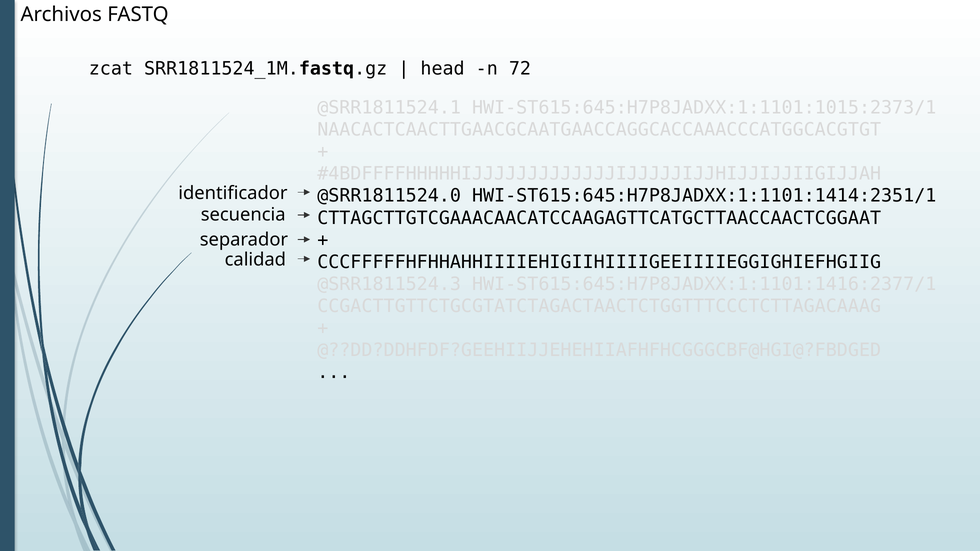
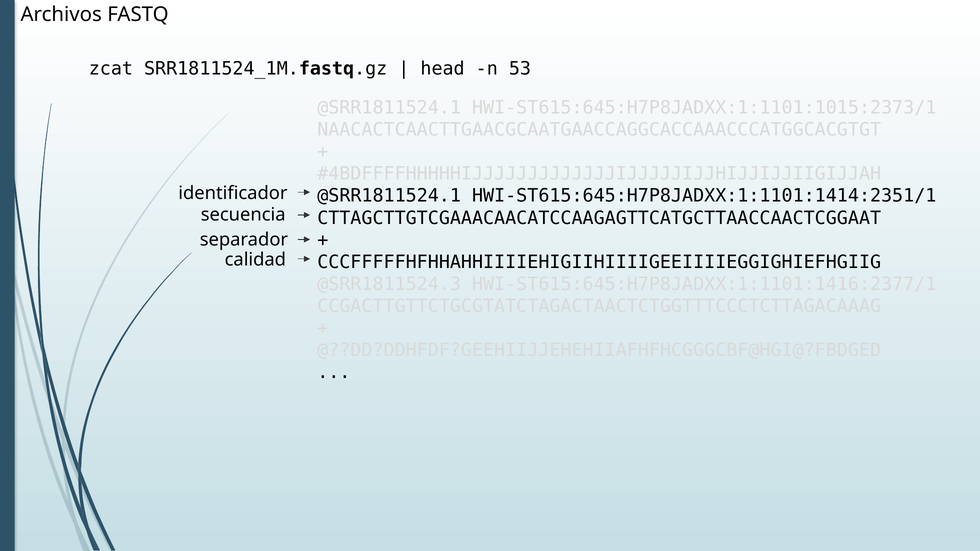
72: 72 -> 53 (520, 68)
@SRR1811524.0: @SRR1811524.0 -> @SRR1811524.1 (389, 196)
